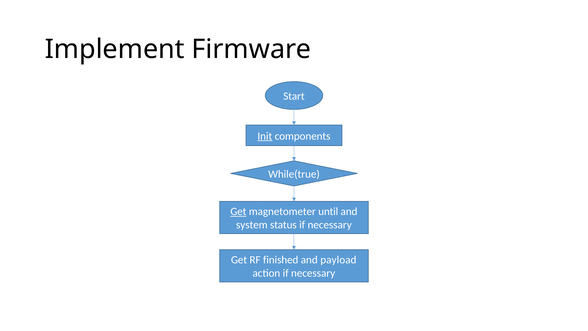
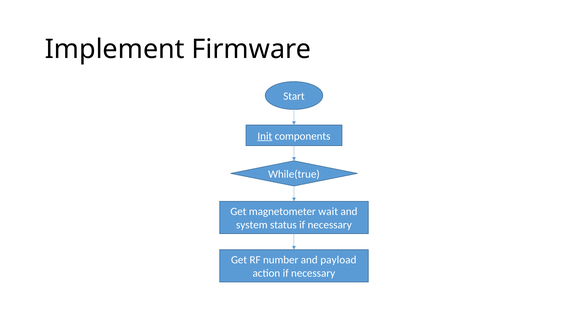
Get underline: present -> none (238, 211)
until: until -> wait (328, 211)
finished: finished -> number (281, 260)
